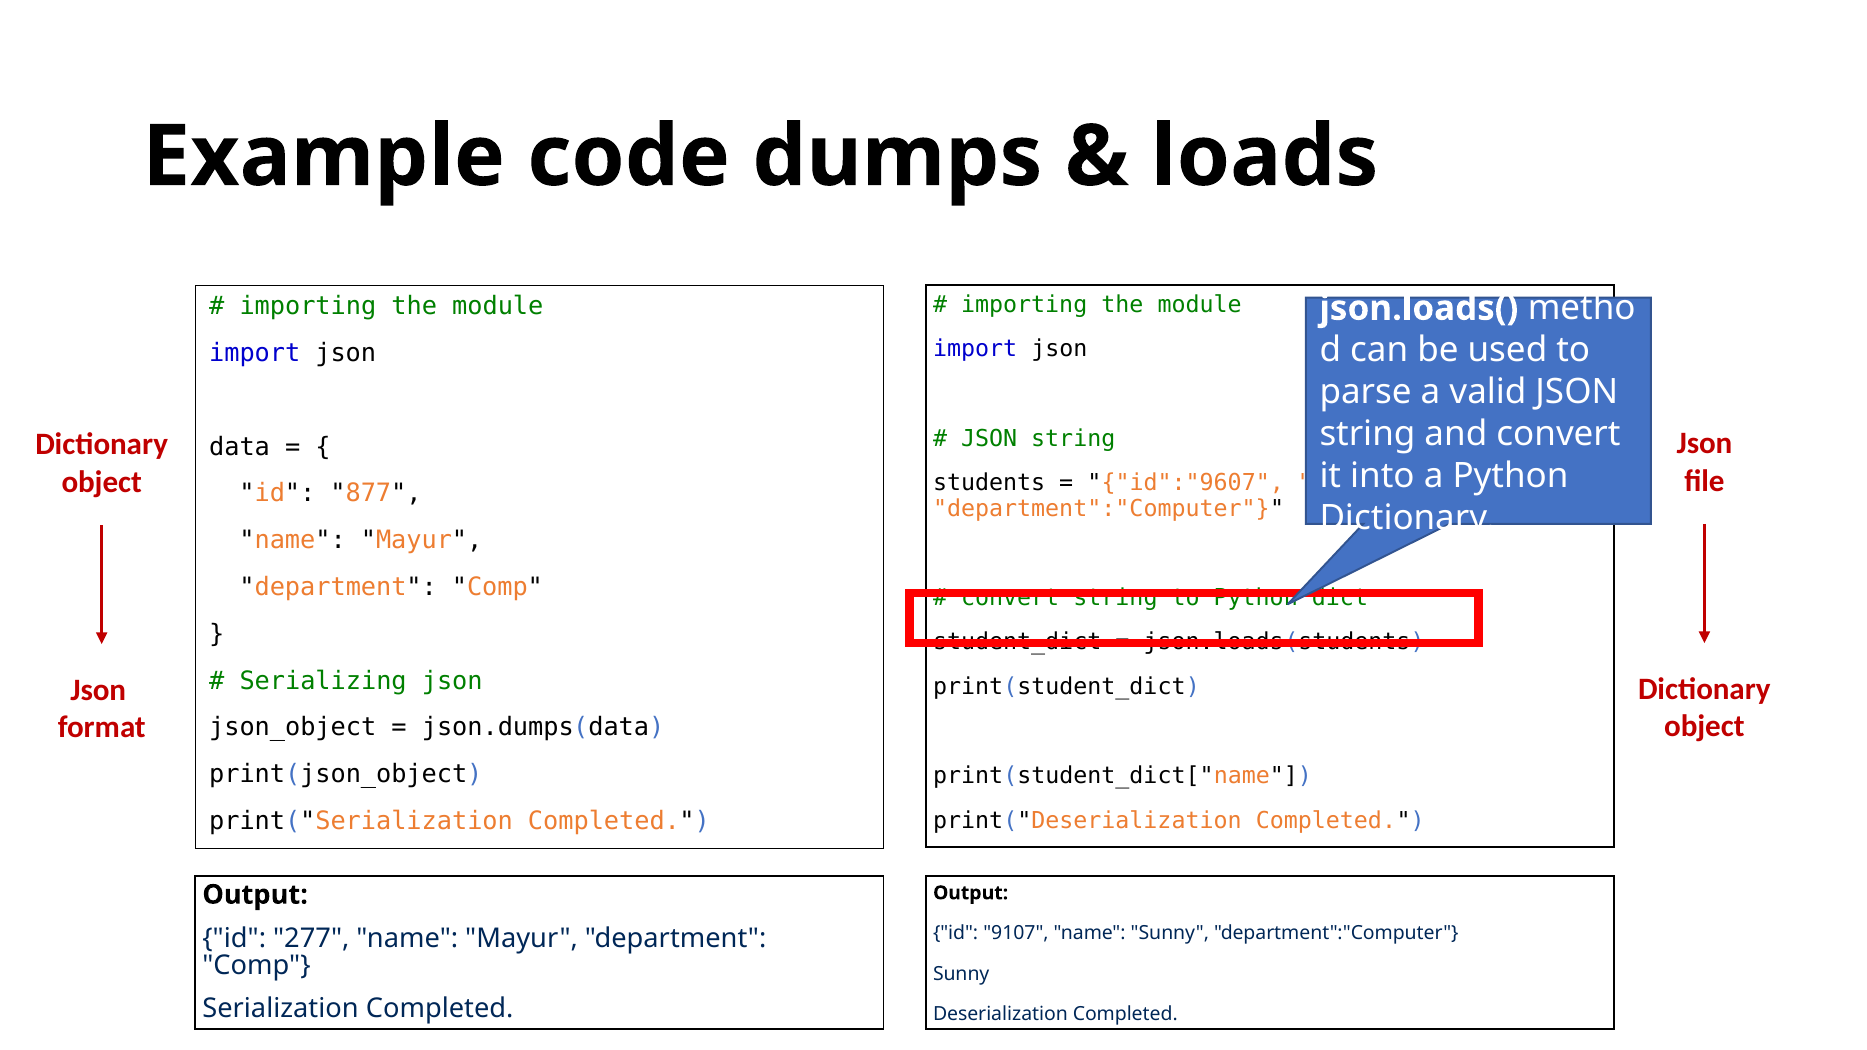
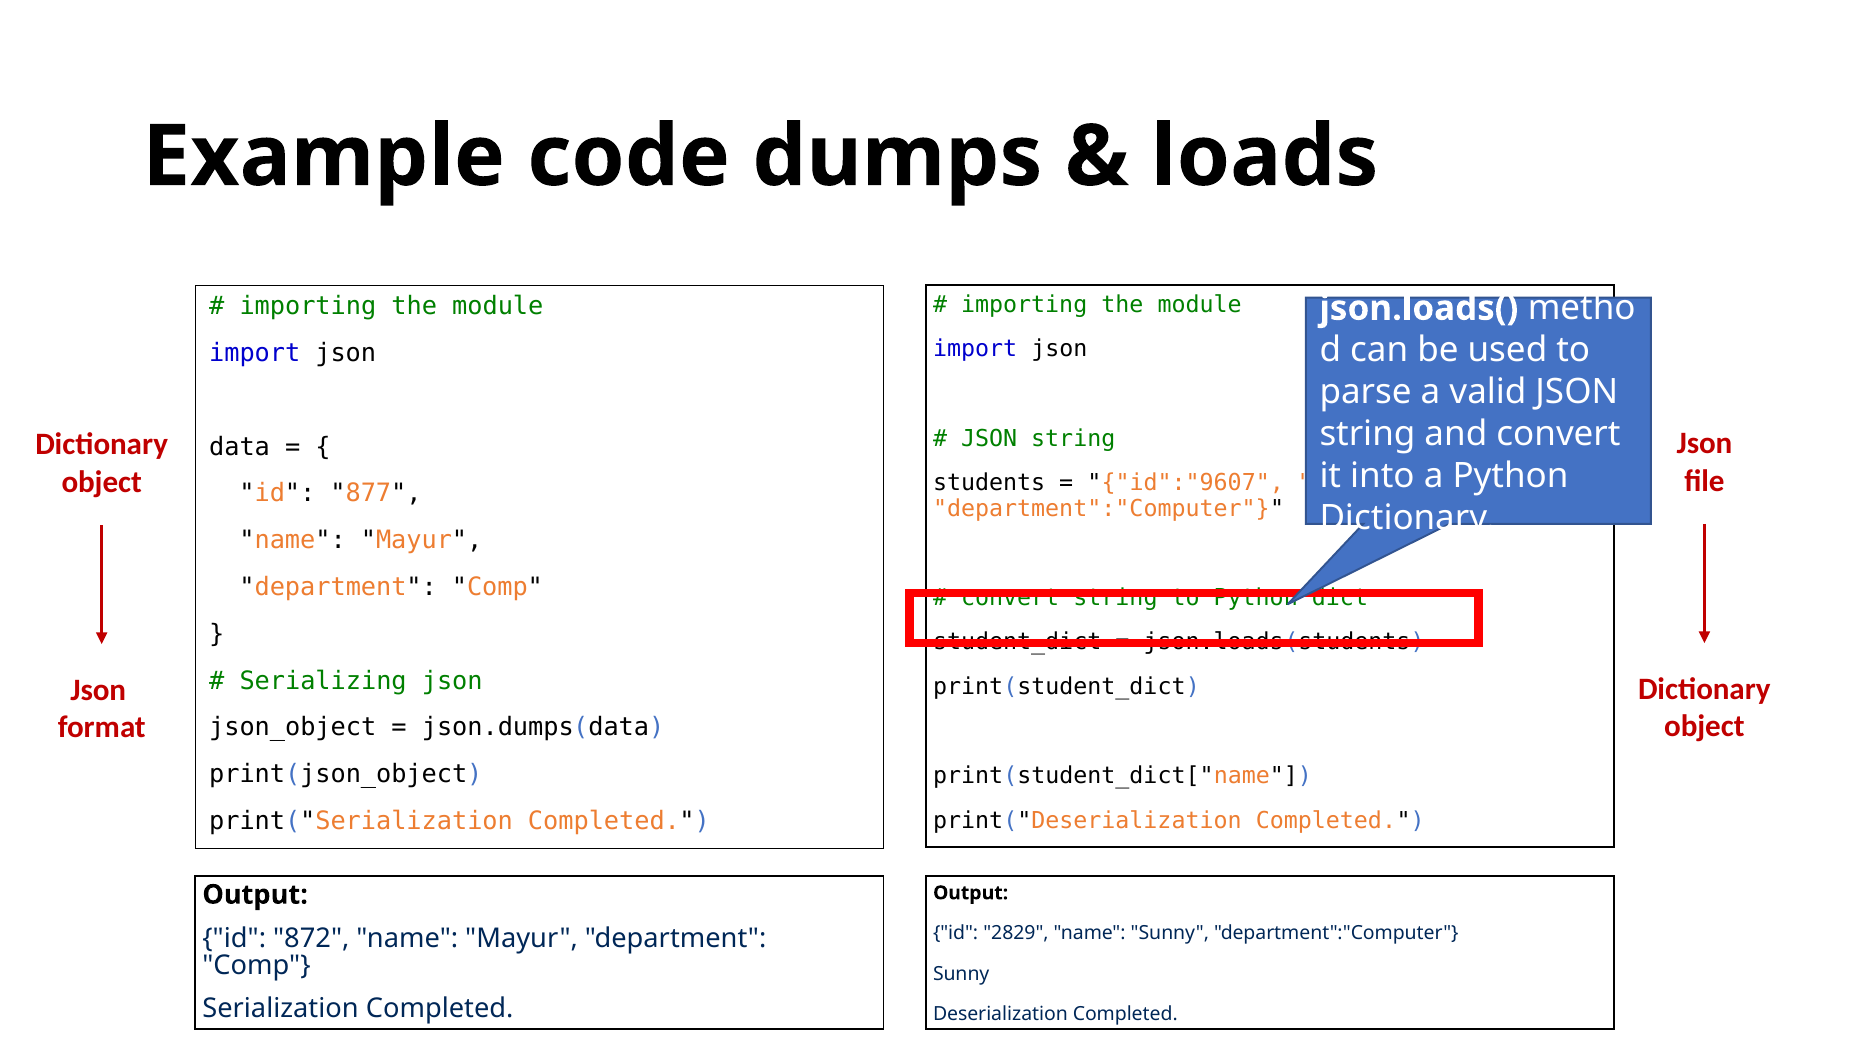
9107: 9107 -> 2829 (1016, 934)
277: 277 -> 872 (311, 939)
